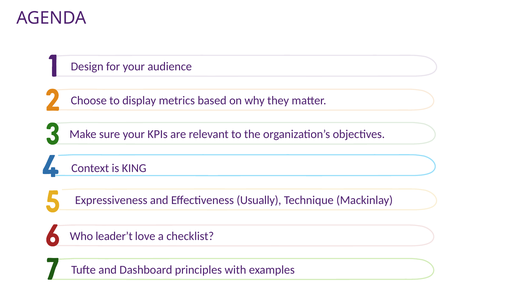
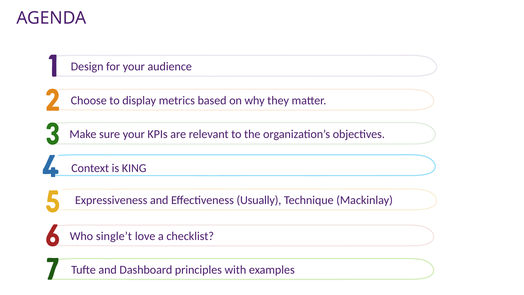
leader’t: leader’t -> single’t (114, 236)
